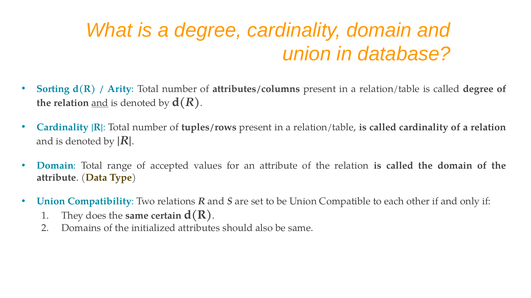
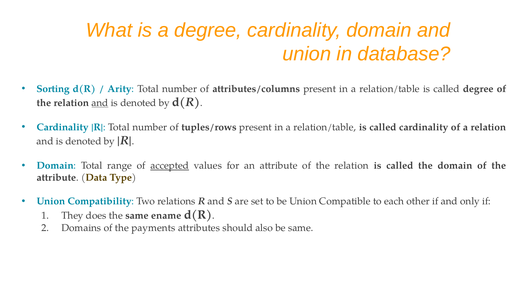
accepted underline: none -> present (170, 166)
certain: certain -> ename (166, 216)
initialized: initialized -> payments (153, 228)
